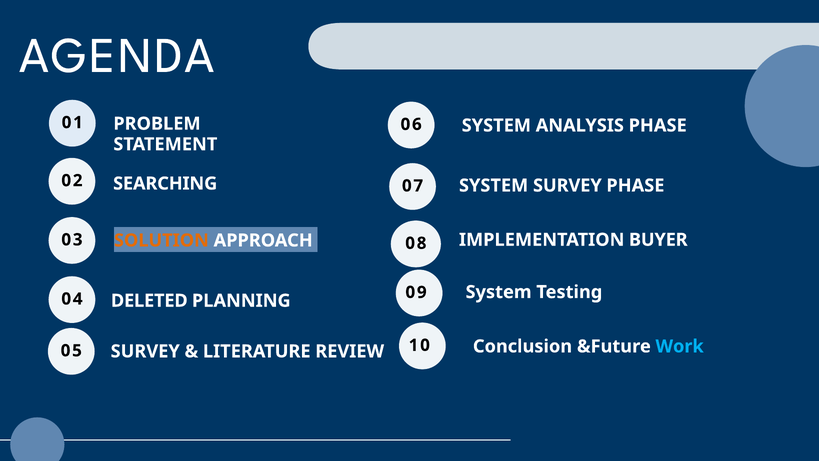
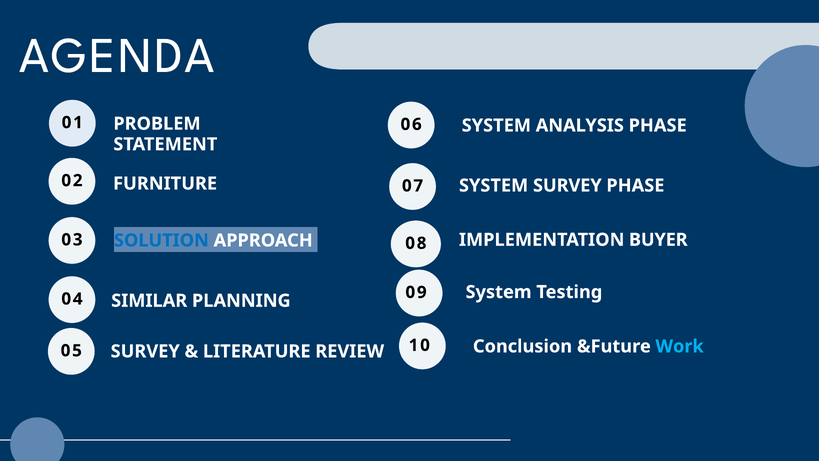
SEARCHING: SEARCHING -> FURNITURE (165, 183)
SOLUTION colour: orange -> blue (161, 240)
DELETED: DELETED -> SIMILAR (149, 301)
